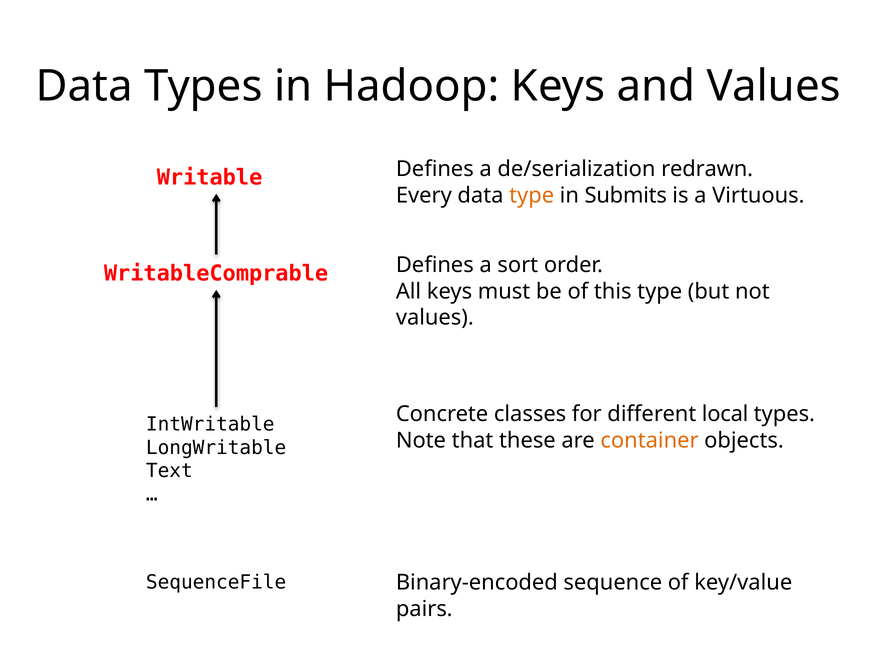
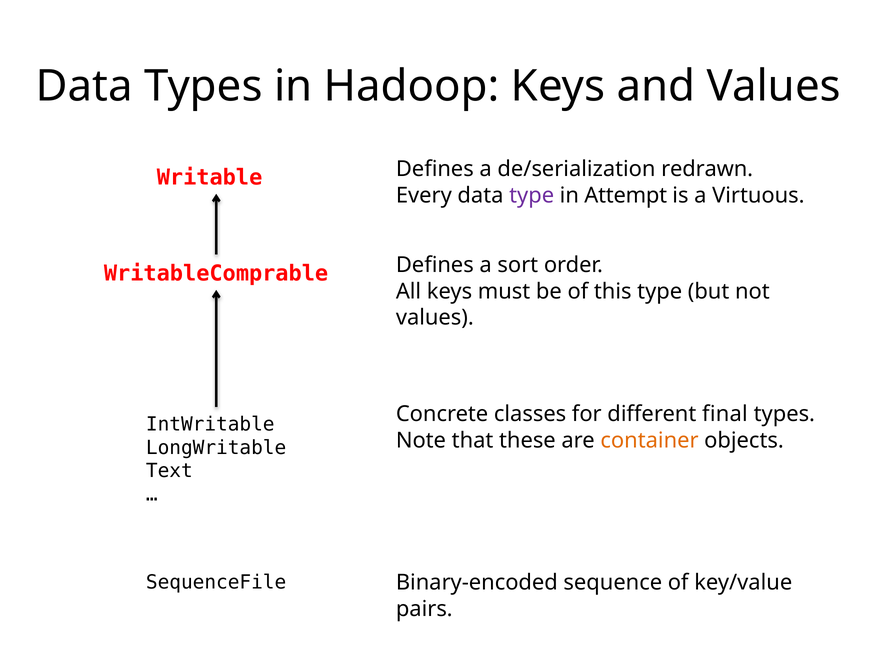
type colour: orange -> purple (532, 195)
Submits: Submits -> Attempt (626, 195)
local: local -> final (725, 414)
